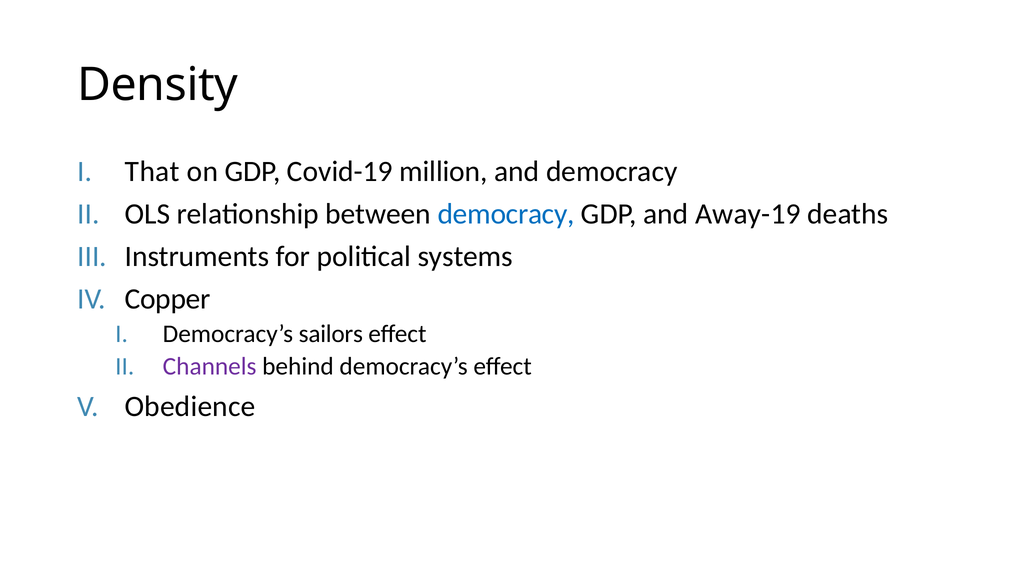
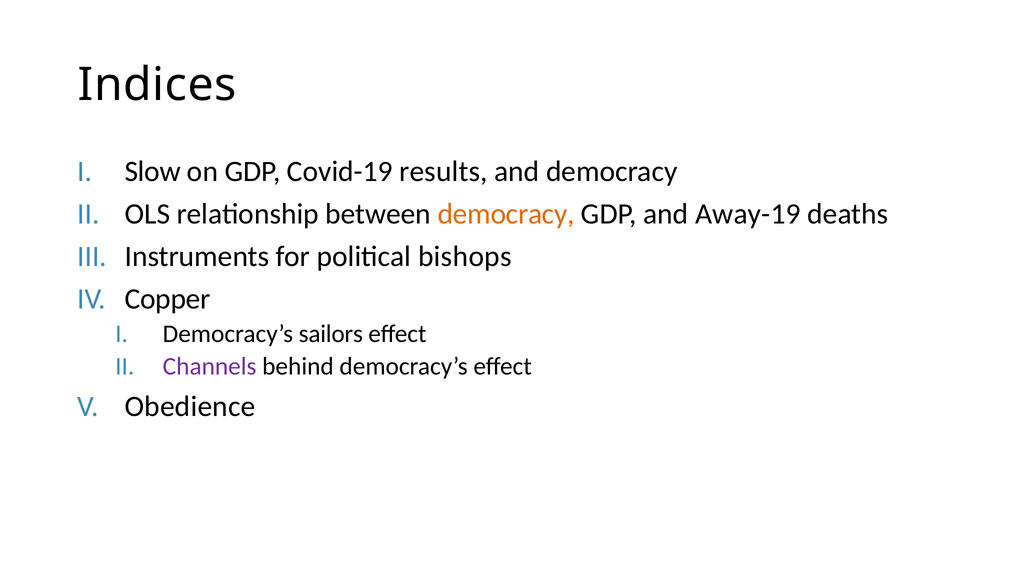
Density: Density -> Indices (157, 85)
That: That -> Slow (153, 171)
million: million -> results (443, 171)
democracy colour: blue -> orange (506, 214)
systems: systems -> bishops (465, 256)
